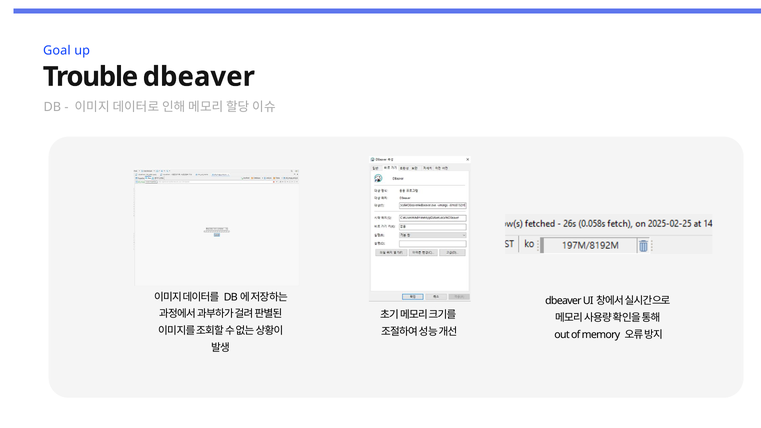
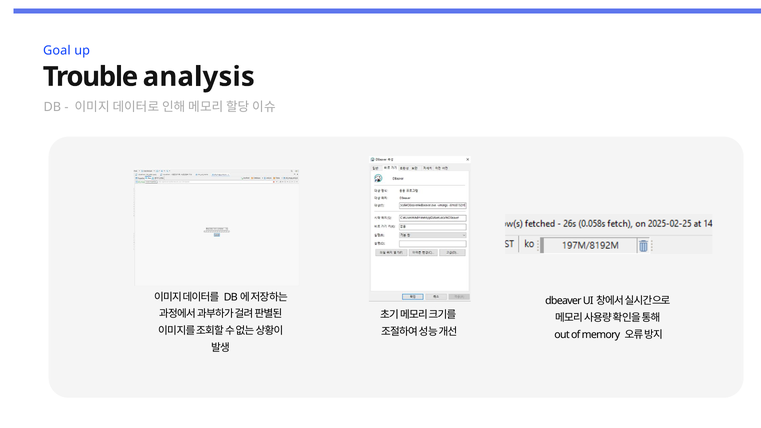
Trouble dbeaver: dbeaver -> analysis (199, 77)
